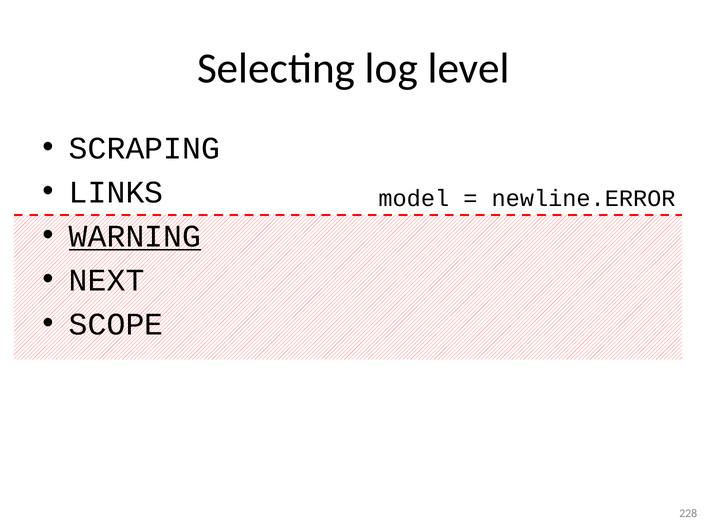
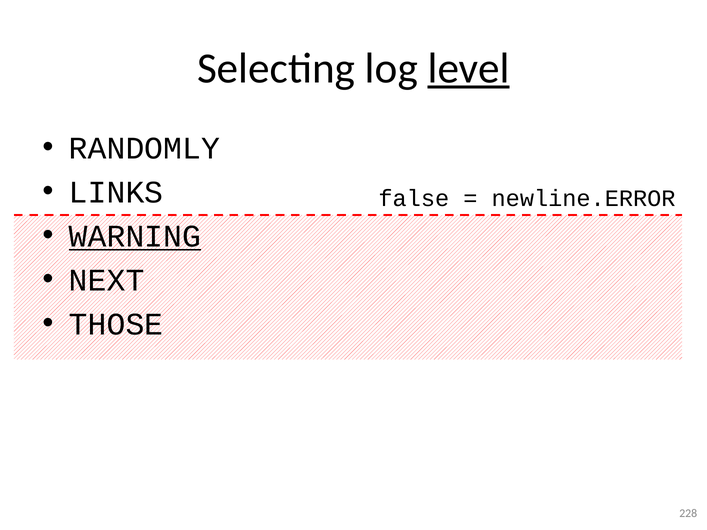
level underline: none -> present (469, 68)
SCRAPING: SCRAPING -> RANDOMLY (144, 148)
model: model -> false (414, 199)
SCOPE: SCOPE -> THOSE (116, 324)
